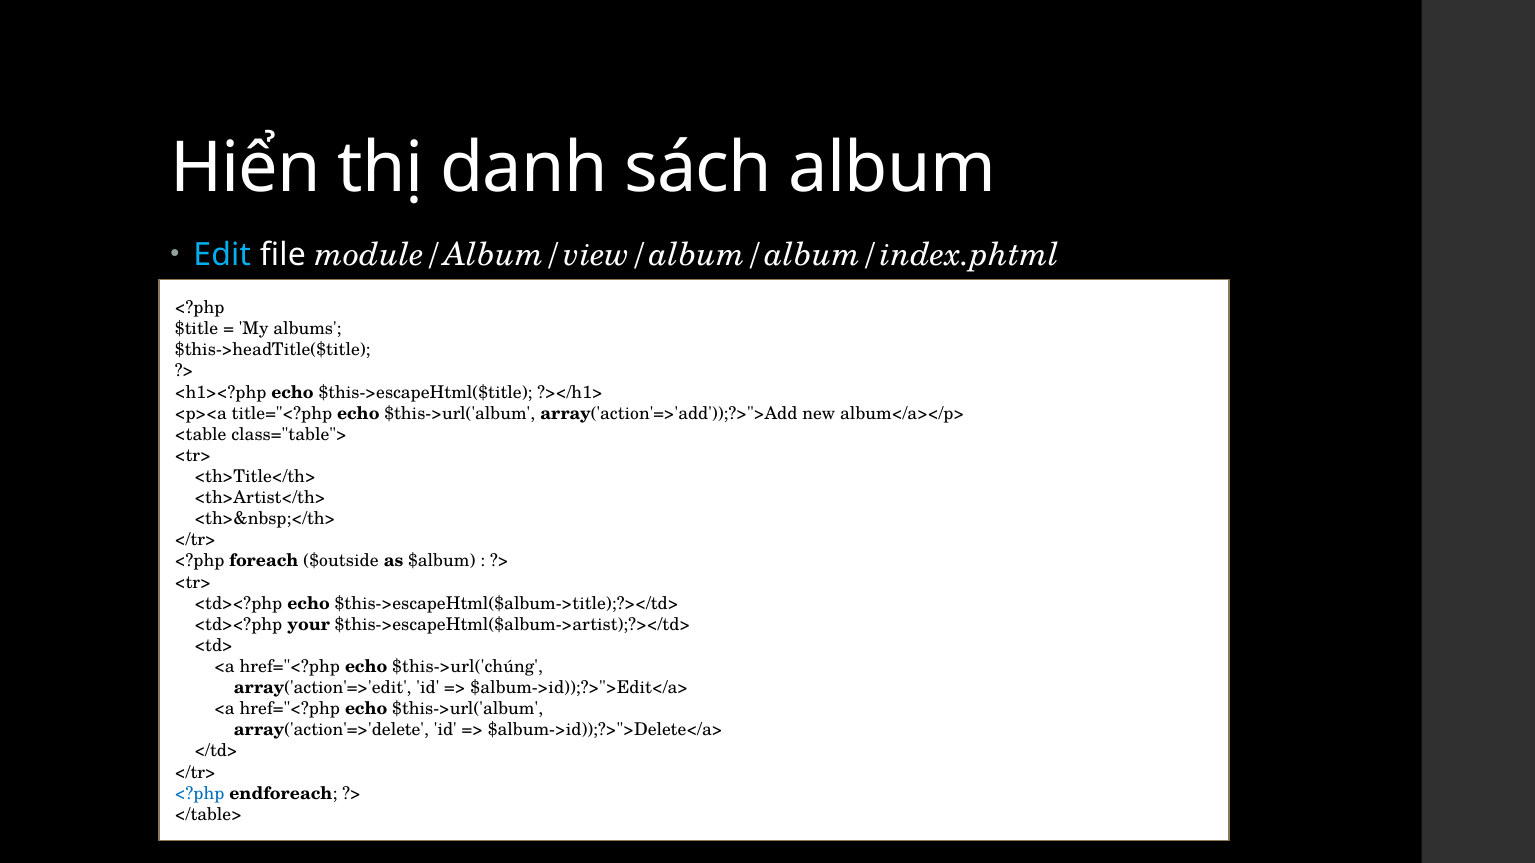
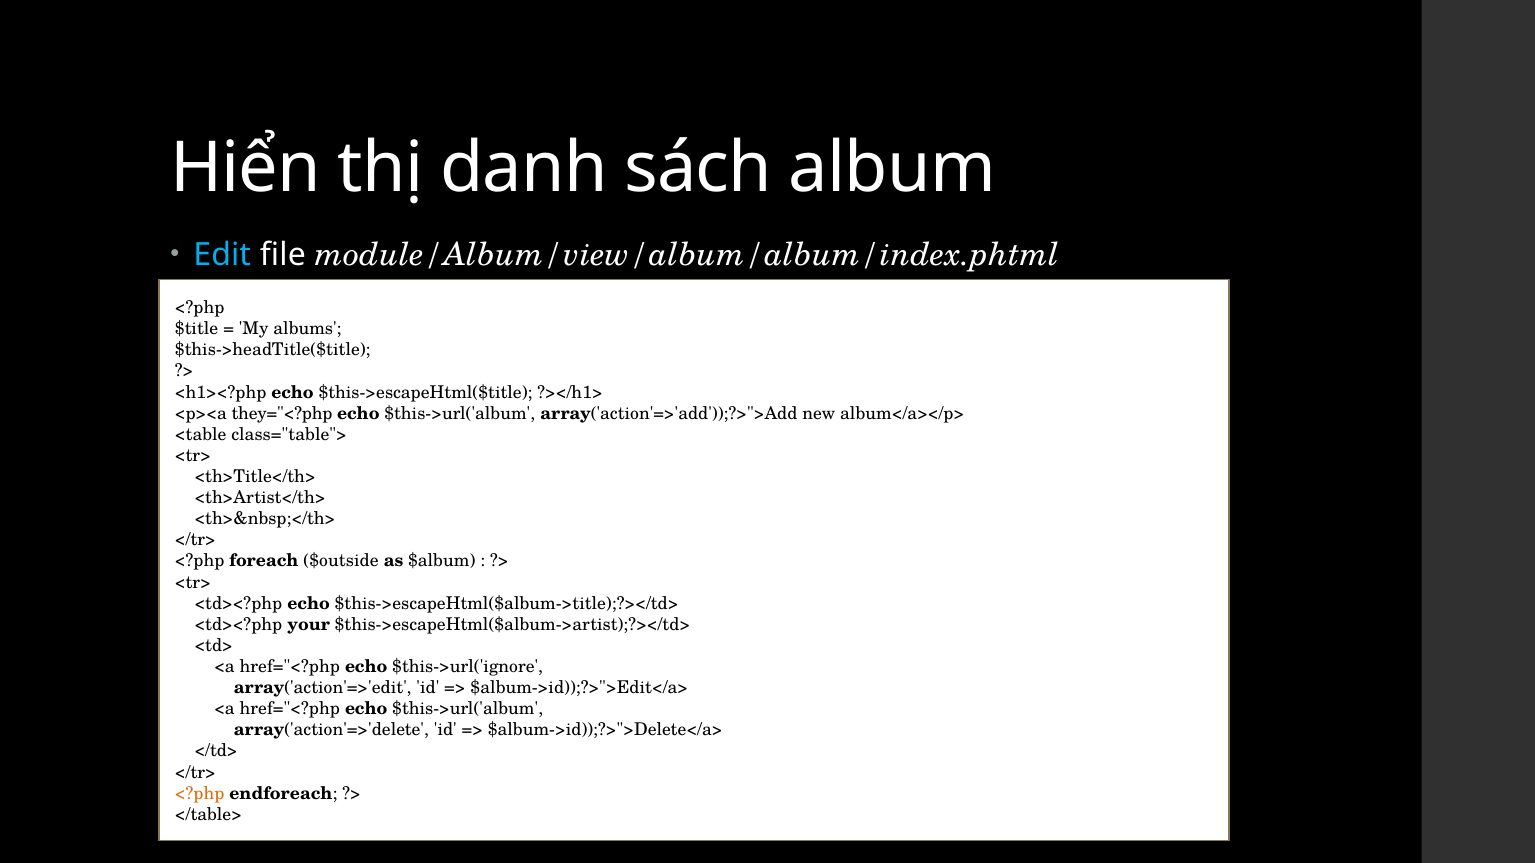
title="<?php: title="<?php -> they="<?php (282, 414)
$this->url('chúng: $this->url('chúng -> $this->url('ignore (468, 667)
<?php colour: blue -> orange (200, 794)
